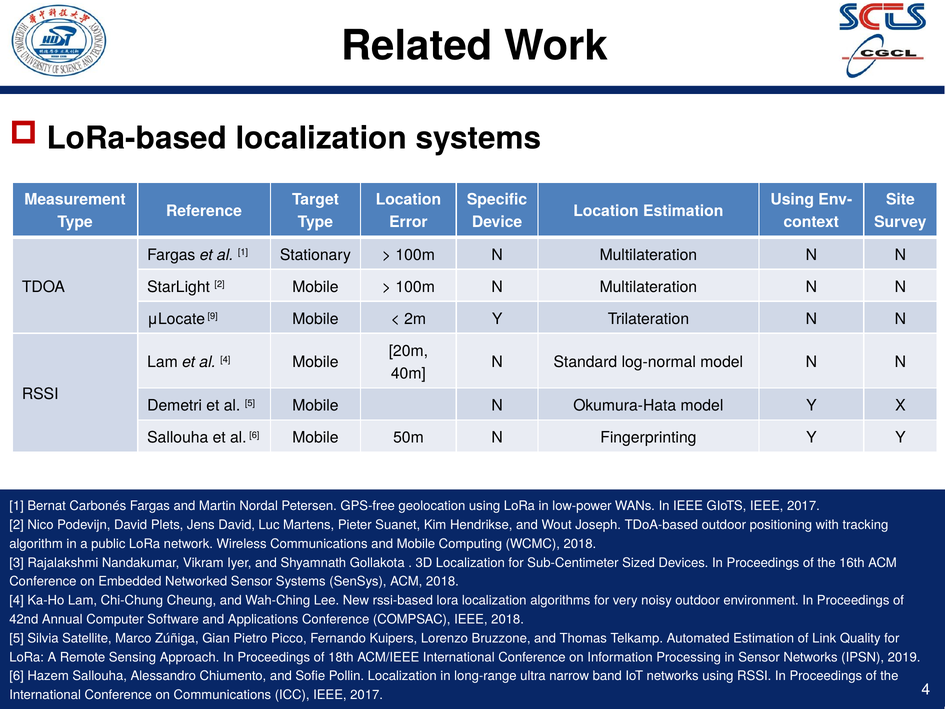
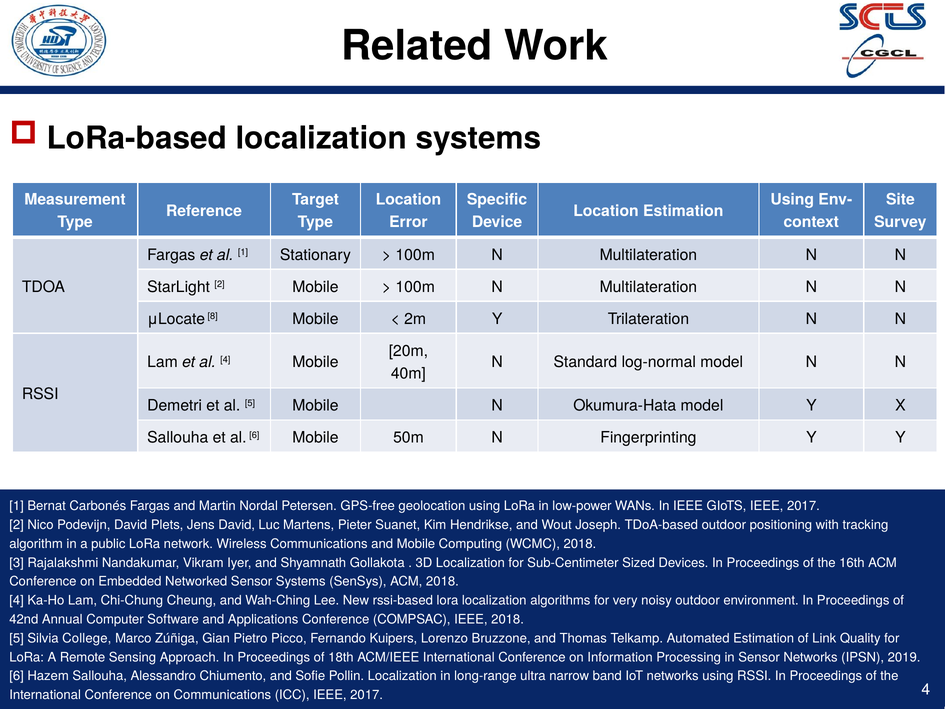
9: 9 -> 8 (213, 316)
Satellite: Satellite -> College (87, 638)
